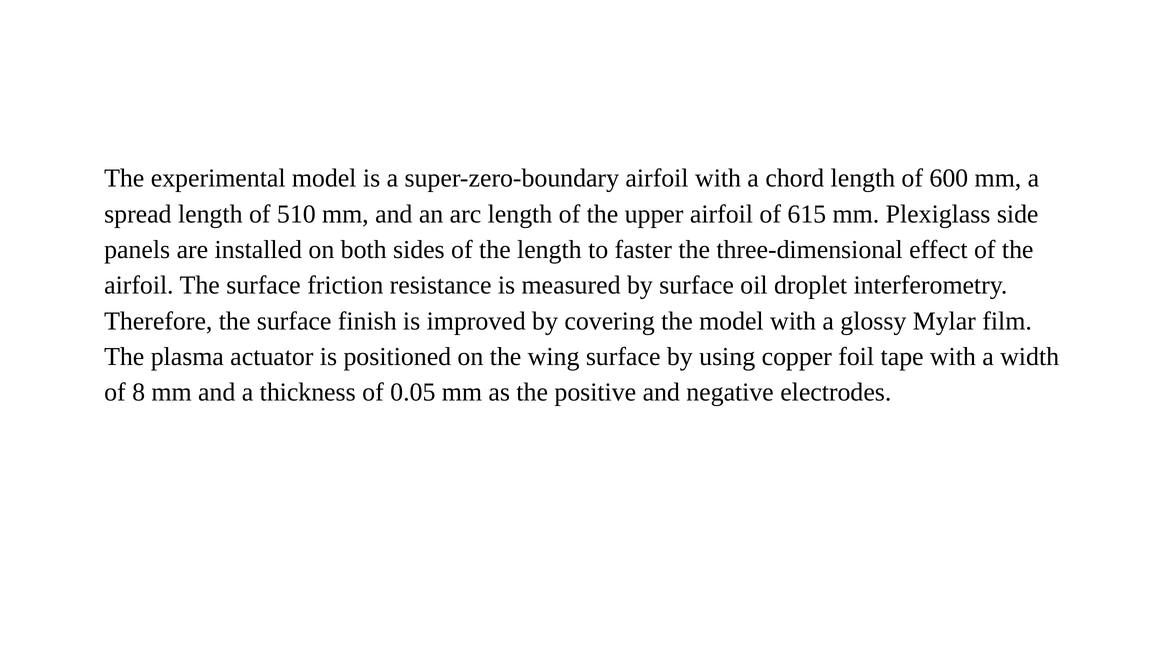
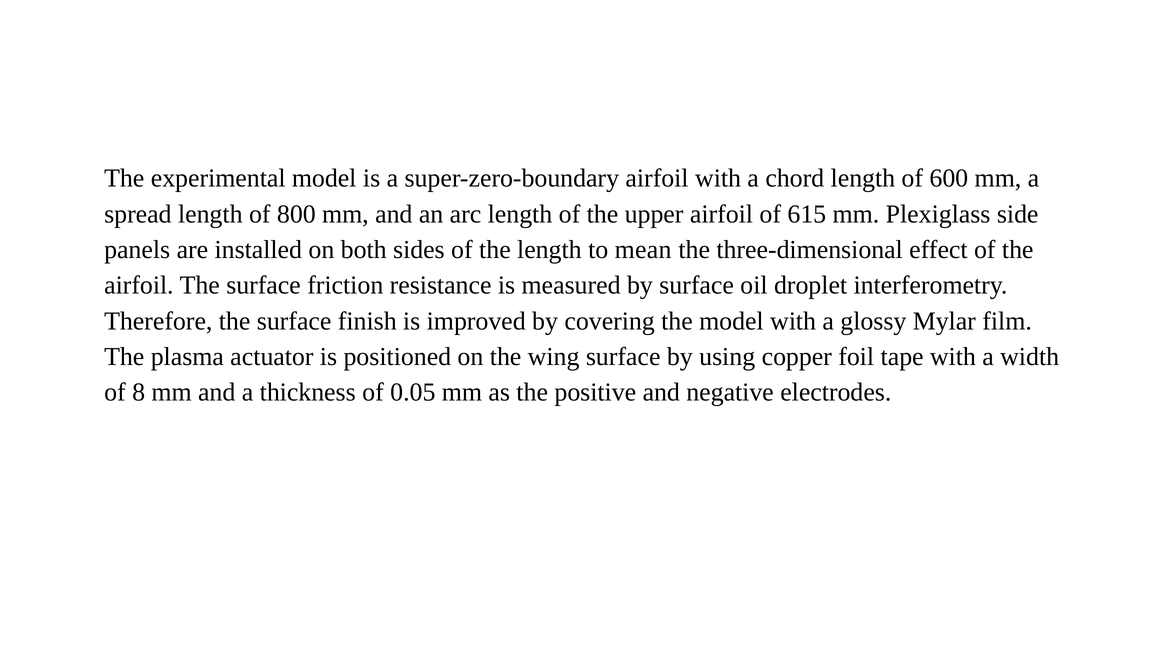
510: 510 -> 800 (296, 214)
faster: faster -> mean (643, 250)
